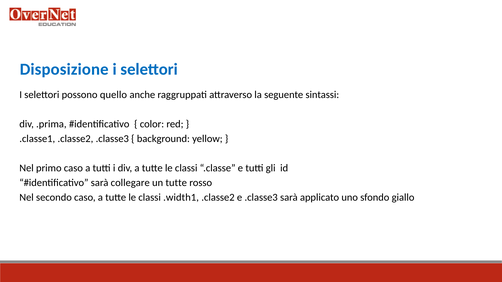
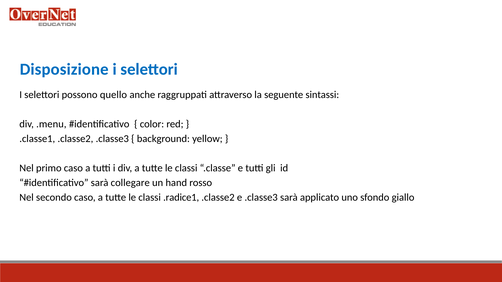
.prima: .prima -> .menu (51, 124)
un tutte: tutte -> hand (176, 183)
.width1: .width1 -> .radice1 (181, 198)
